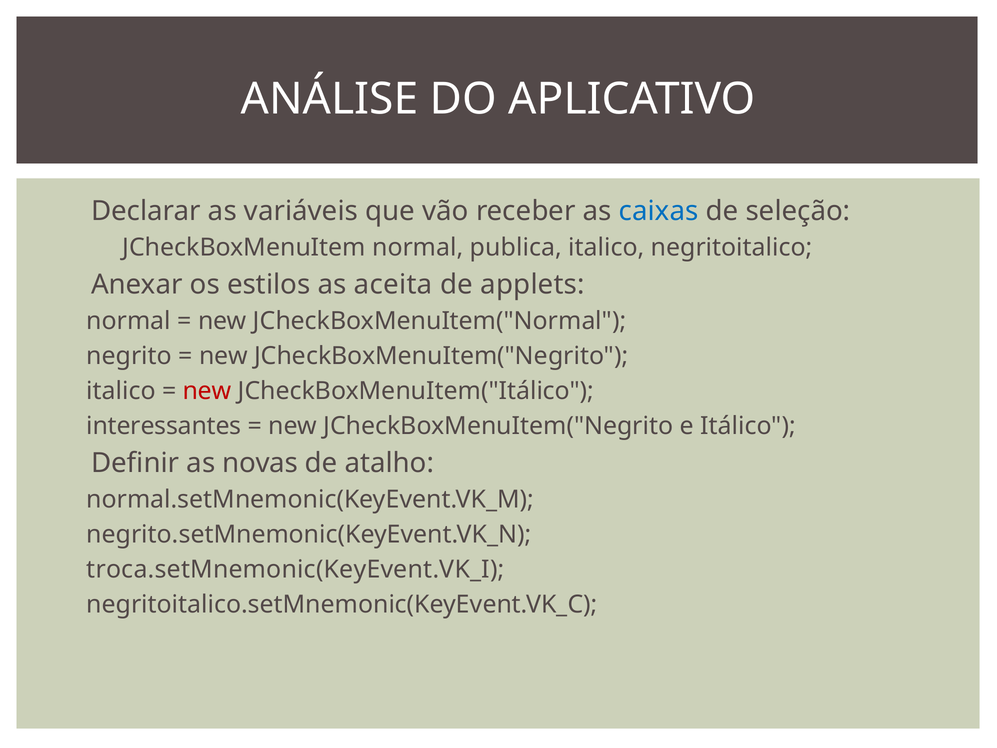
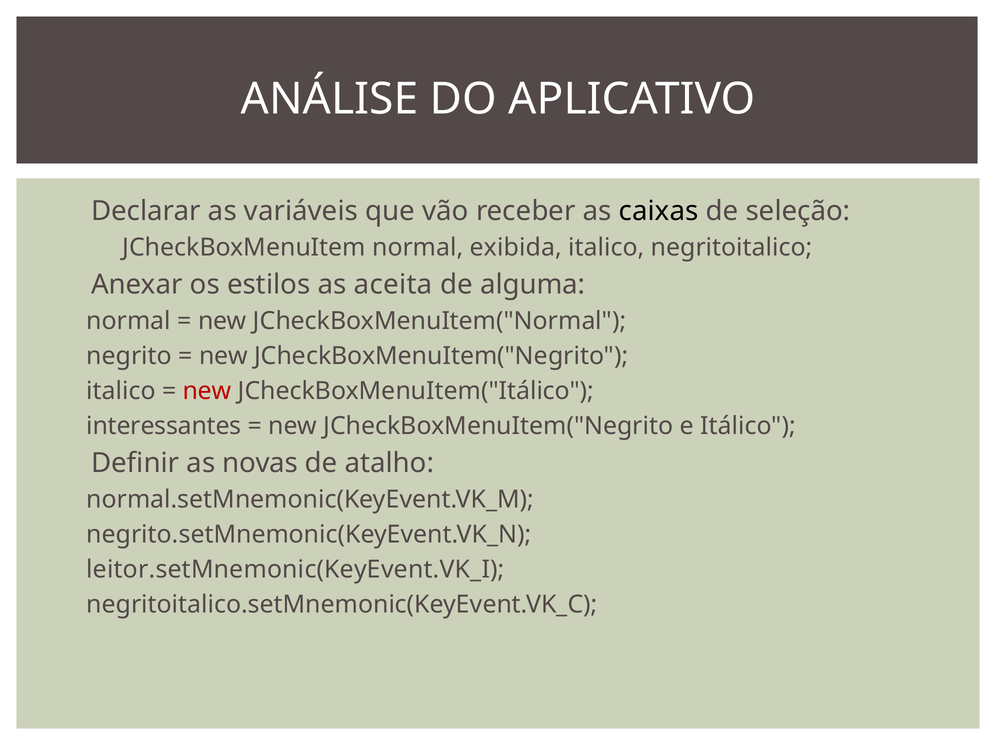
caixas colour: blue -> black (659, 211)
publica: publica -> exibida (516, 247)
applets: applets -> alguma (533, 285)
troca.setMnemonic(KeyEvent.VK_I: troca.setMnemonic(KeyEvent.VK_I -> leitor.setMnemonic(KeyEvent.VK_I (295, 569)
